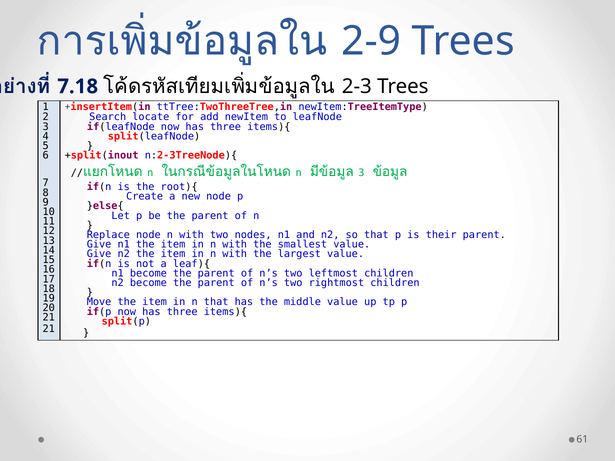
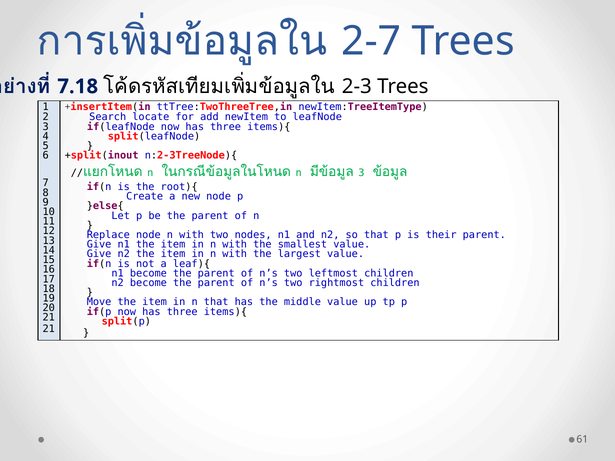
2-9: 2-9 -> 2-7 (371, 41)
